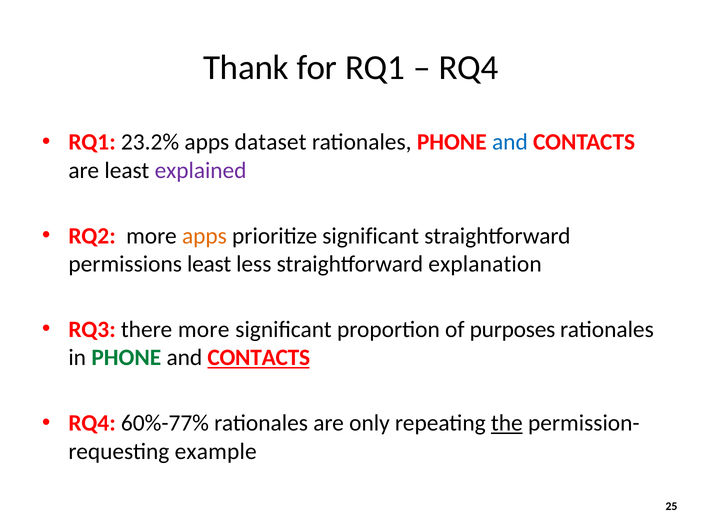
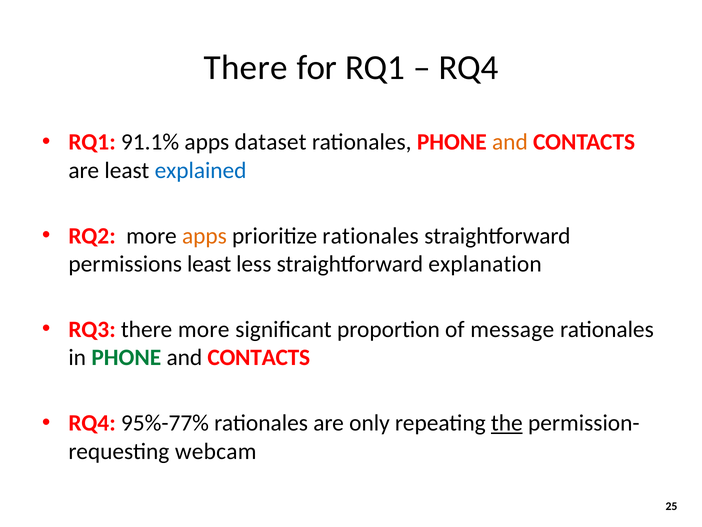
Thank: Thank -> There (246, 67)
23.2%: 23.2% -> 91.1% (150, 142)
and colour: blue -> orange (510, 142)
explained colour: purple -> blue (201, 170)
prioritize significant: significant -> rationales (371, 236)
purposes: purposes -> message (512, 329)
CONTACTS underline: present -> none (259, 357)
60%-77%: 60%-77% -> 95%-77% (165, 423)
example: example -> webcam (216, 451)
